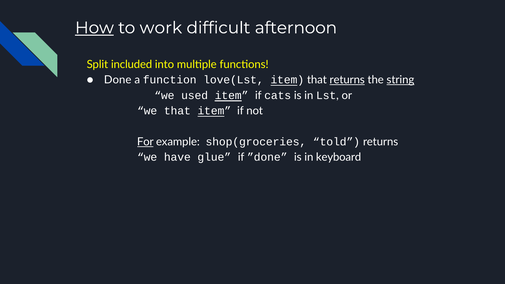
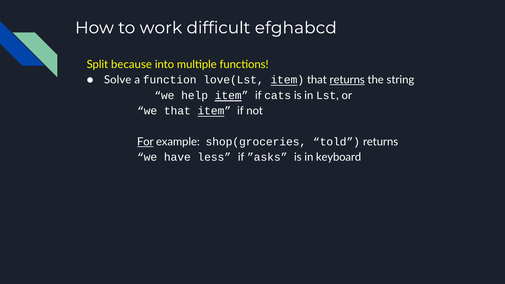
How underline: present -> none (94, 28)
afternoon: afternoon -> efghabcd (296, 28)
included: included -> because (131, 64)
Done: Done -> Solve (118, 80)
string underline: present -> none (400, 80)
used: used -> help (195, 95)
glue: glue -> less (214, 157)
”done: ”done -> ”asks (267, 157)
